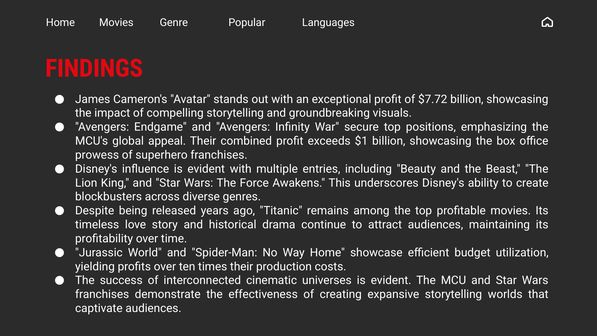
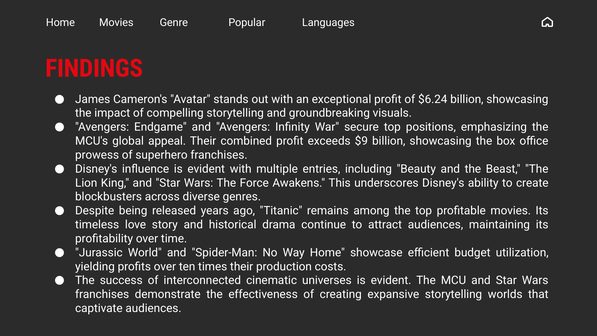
$7.72: $7.72 -> $6.24 (433, 99)
$1: $1 -> $9 (361, 141)
